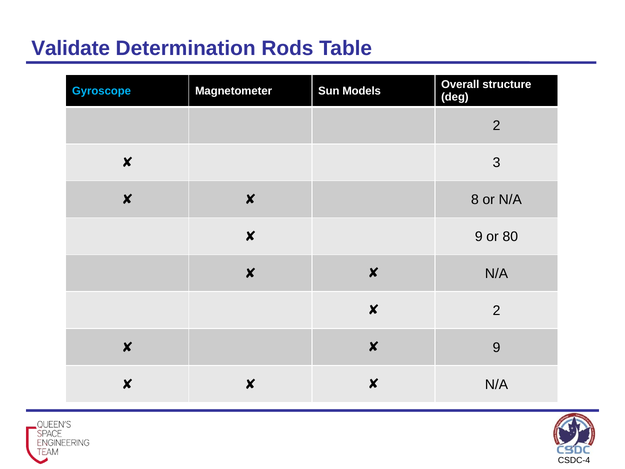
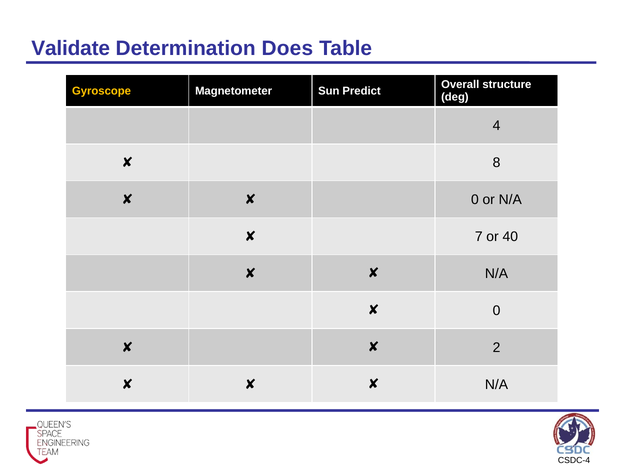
Rods: Rods -> Does (287, 48)
Gyroscope colour: light blue -> yellow (102, 91)
Models: Models -> Predict (362, 91)
2: 2 -> 4 (497, 126)
3: 3 -> 8 (497, 163)
8: 8 -> 0 (475, 200)
9: 9 -> 7 (479, 237)
80: 80 -> 40 (510, 237)
2: 2 -> 0 (497, 310)
9: 9 -> 2 (497, 347)
